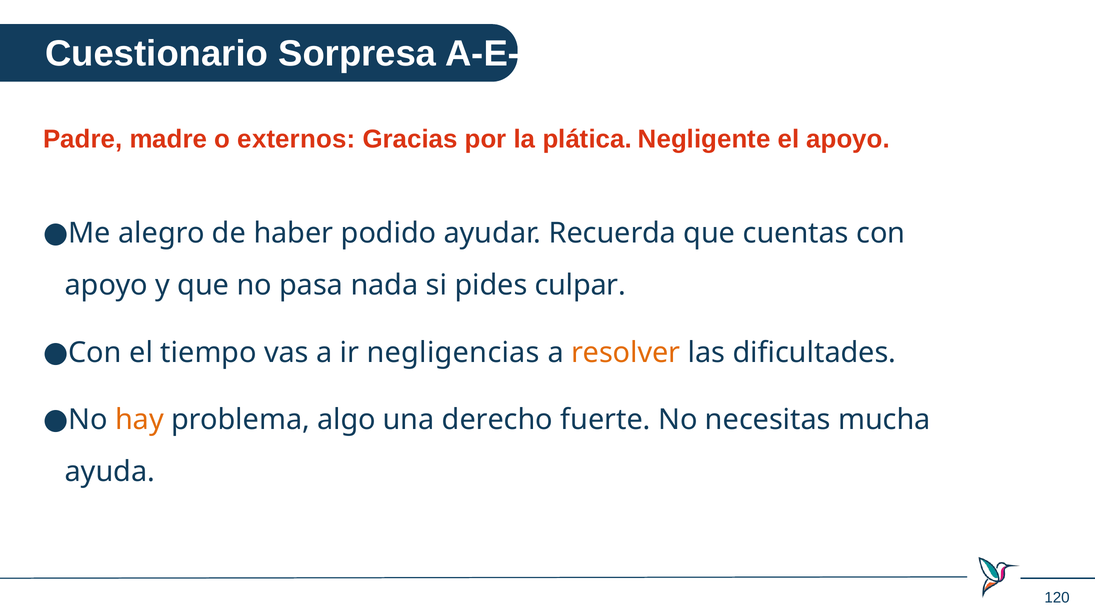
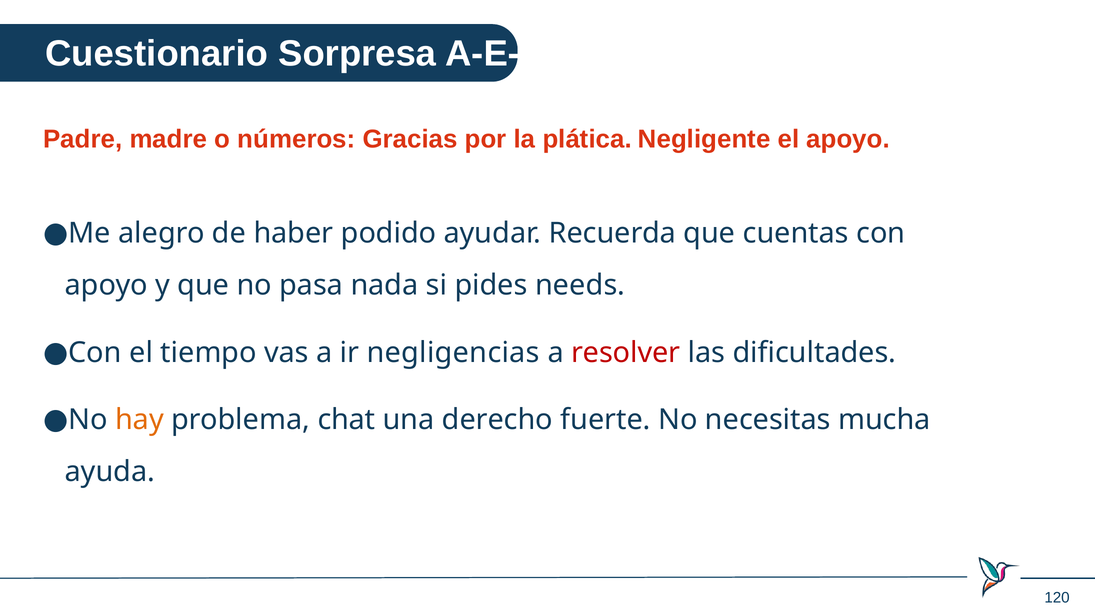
externos: externos -> números (296, 139)
culpar: culpar -> needs (580, 285)
resolver colour: orange -> red (626, 353)
algo: algo -> chat (346, 420)
